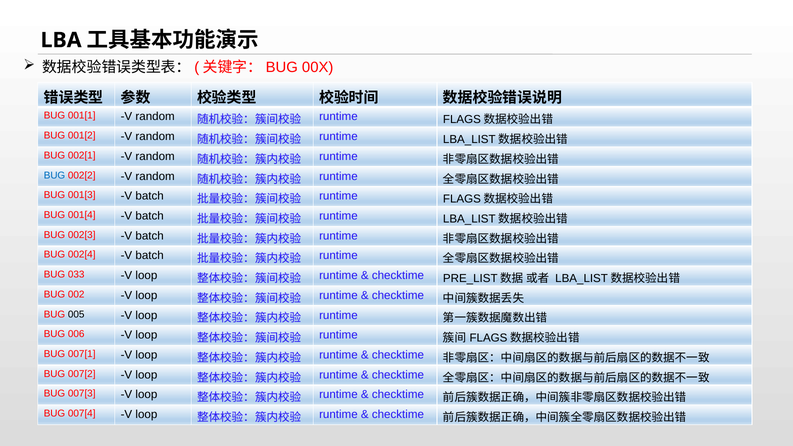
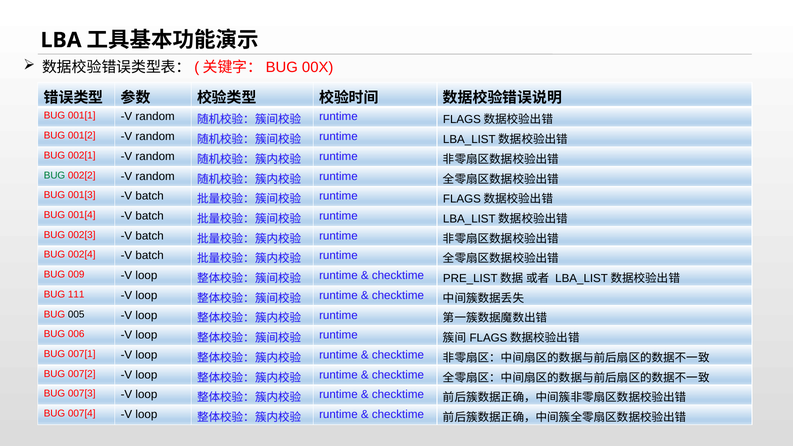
BUG colour: blue -> green (55, 175)
033: 033 -> 009 (76, 275)
002: 002 -> 111 (76, 294)
